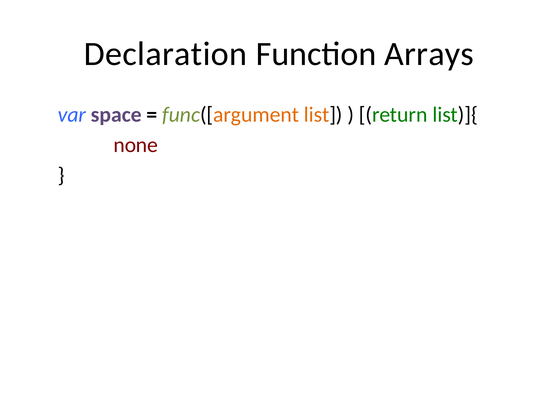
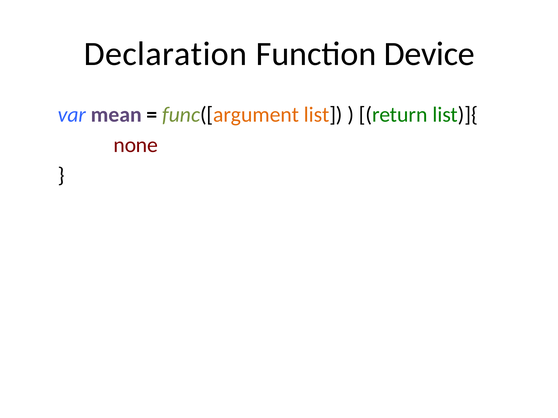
Arrays: Arrays -> Device (429, 54)
space: space -> mean (116, 115)
